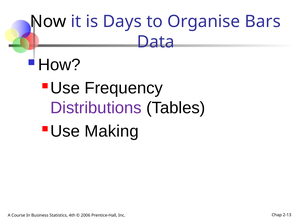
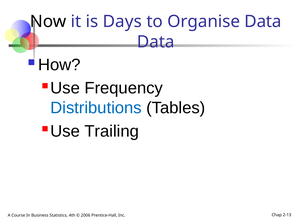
Organise Bars: Bars -> Data (263, 21)
Distributions colour: purple -> blue (96, 108)
Making: Making -> Trailing (112, 131)
